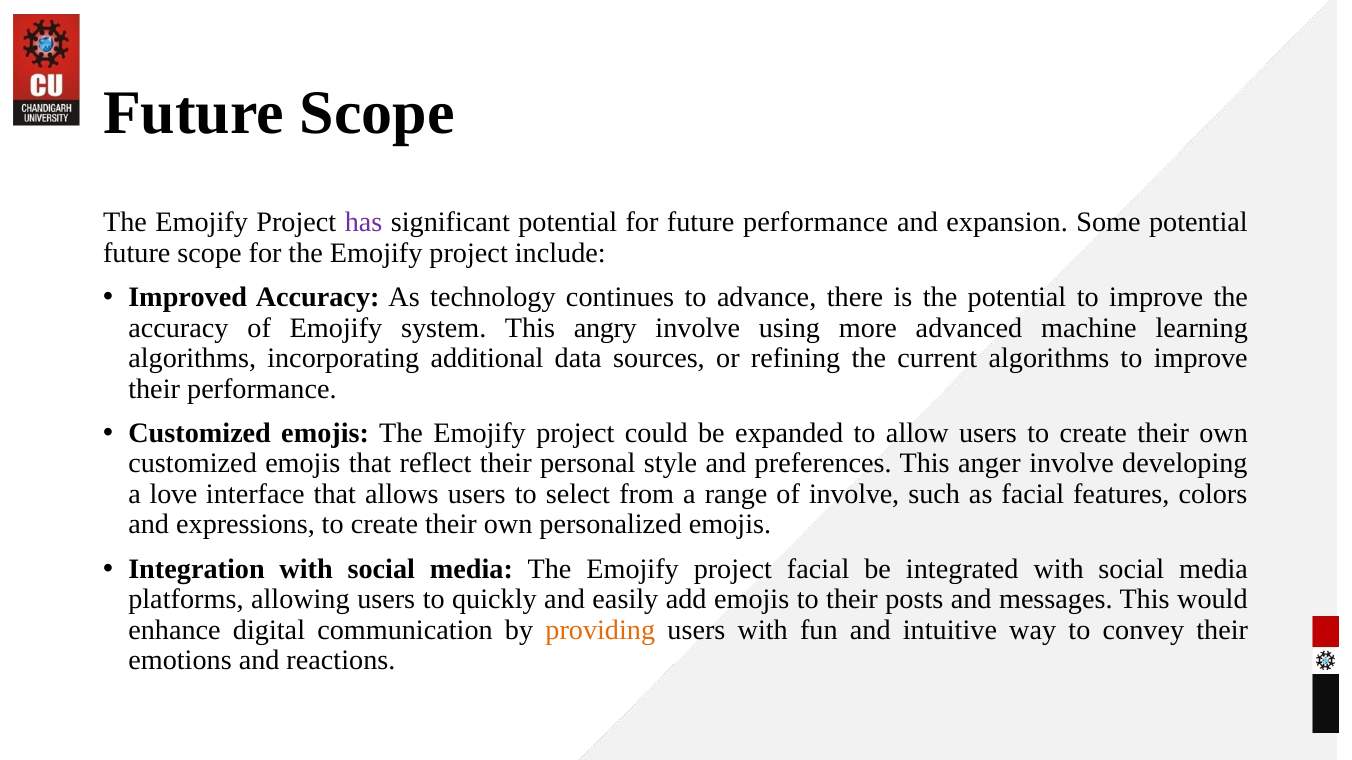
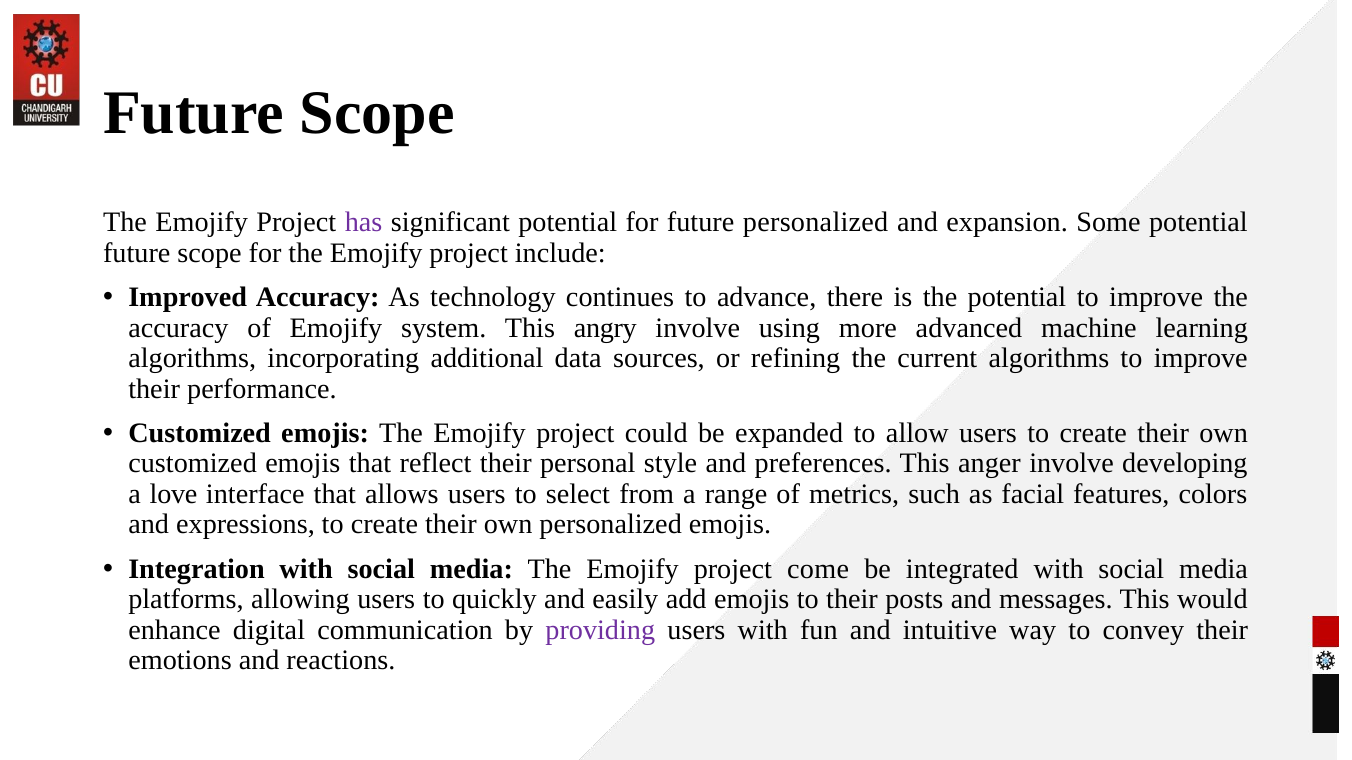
future performance: performance -> personalized (816, 223)
of involve: involve -> metrics (854, 494)
project facial: facial -> come (818, 569)
providing colour: orange -> purple (600, 630)
